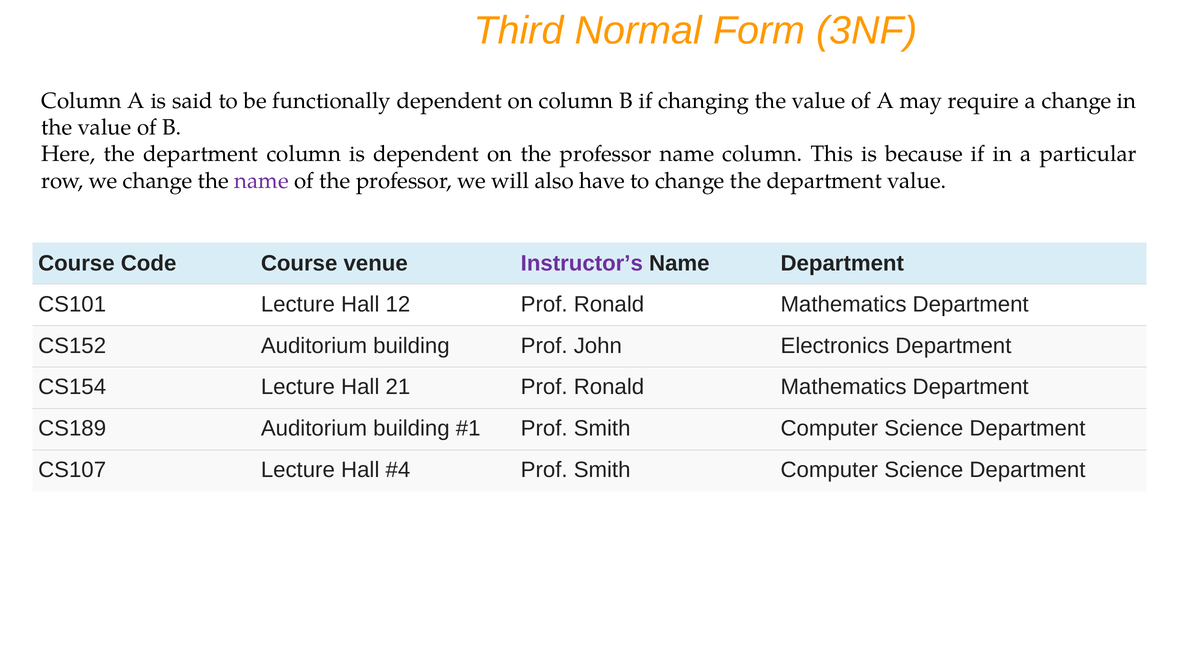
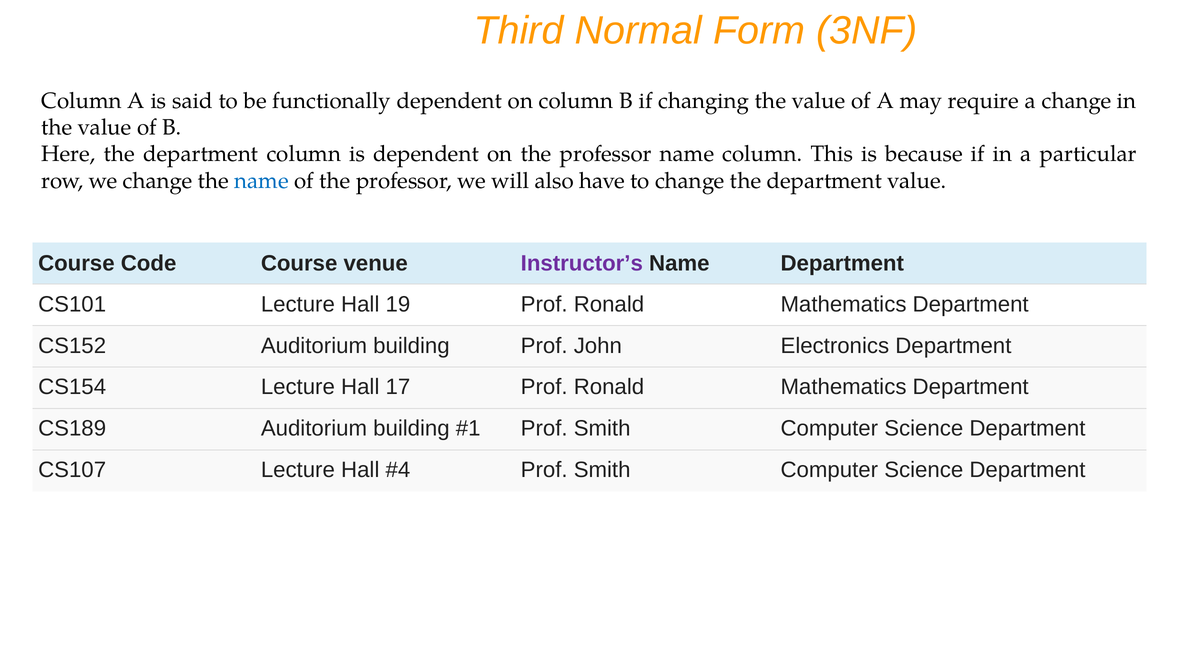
name colour: purple -> blue (262, 181)
12: 12 -> 19 (398, 304)
21: 21 -> 17 (398, 387)
